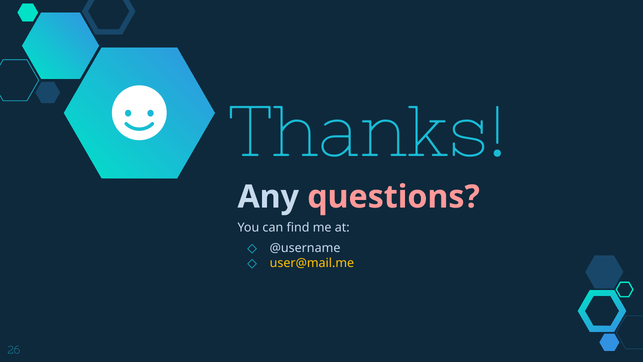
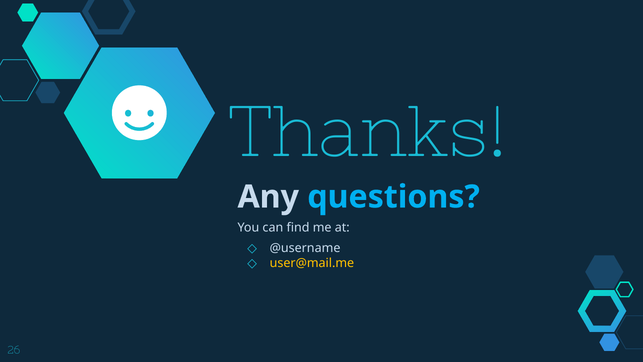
questions colour: pink -> light blue (394, 197)
